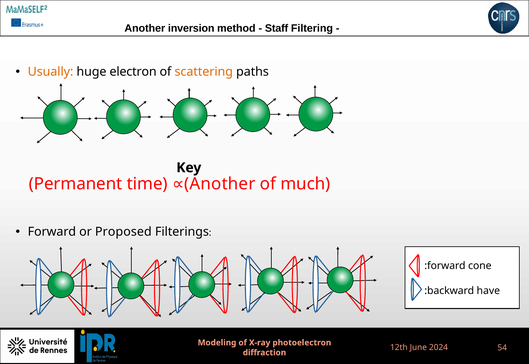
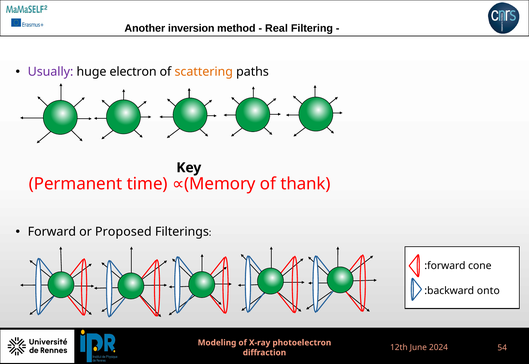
Staff: Staff -> Real (276, 28)
Usually colour: orange -> purple (51, 72)
time Another: Another -> Memory (220, 184)
much: much -> thank (305, 184)
have: have -> onto (488, 290)
